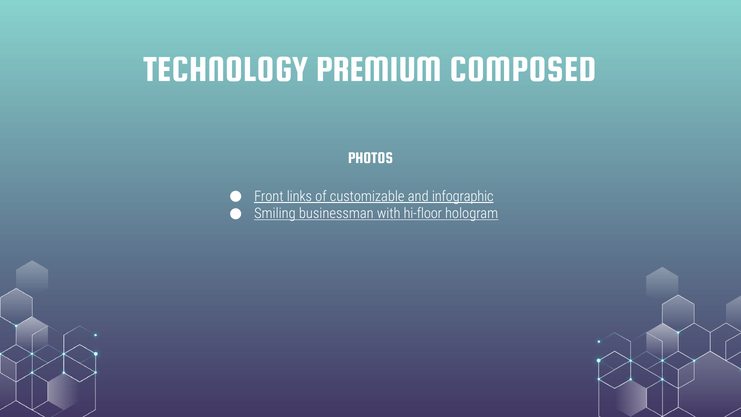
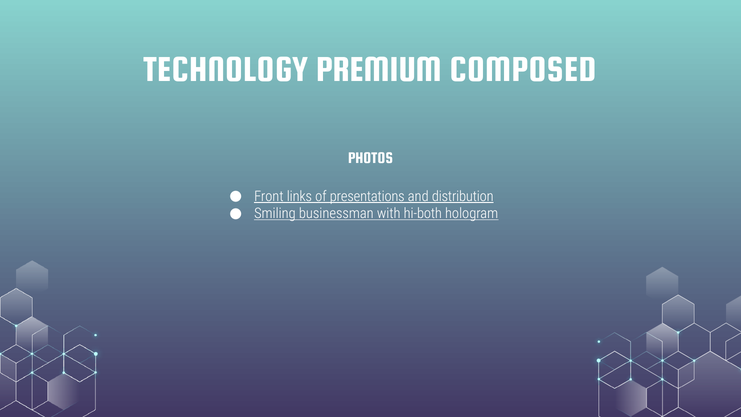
customizable: customizable -> presentations (367, 196)
infographic: infographic -> distribution (463, 196)
hi-floor: hi-floor -> hi-both (423, 214)
